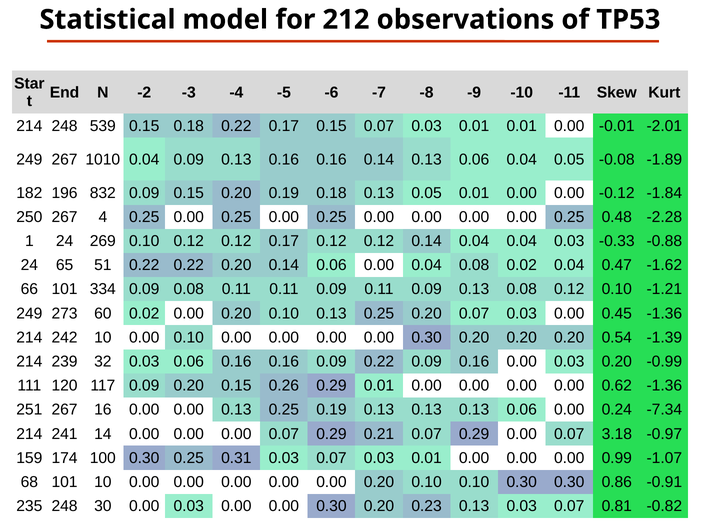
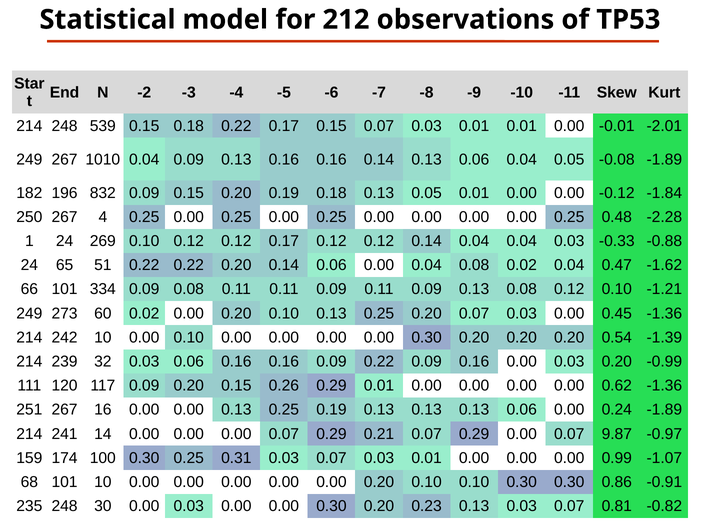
0.24 -7.34: -7.34 -> -1.89 (664, 409)
3.18: 3.18 -> 9.87 (617, 433)
